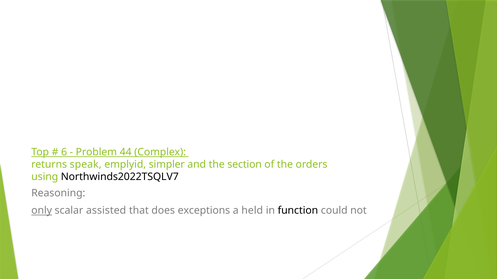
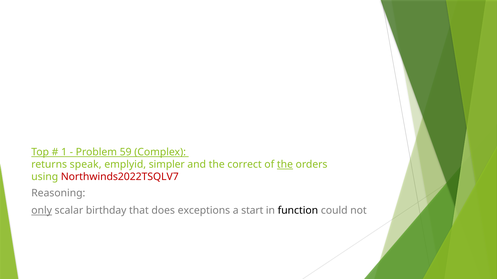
6: 6 -> 1 (64, 152)
44: 44 -> 59 (126, 152)
section: section -> correct (245, 165)
the underline: none -> present (285, 165)
Northwinds2022TSQLV7 colour: black -> red (120, 177)
assisted: assisted -> birthday (106, 211)
held: held -> start (252, 211)
